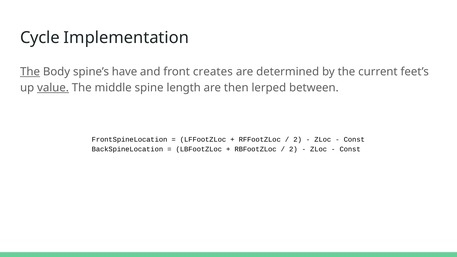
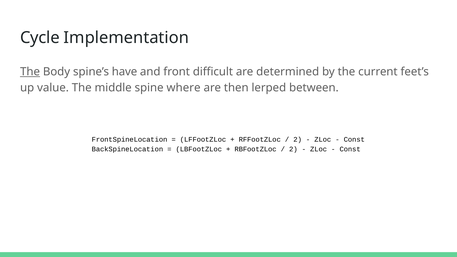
creates: creates -> difficult (213, 72)
value underline: present -> none (53, 88)
length: length -> where (184, 88)
